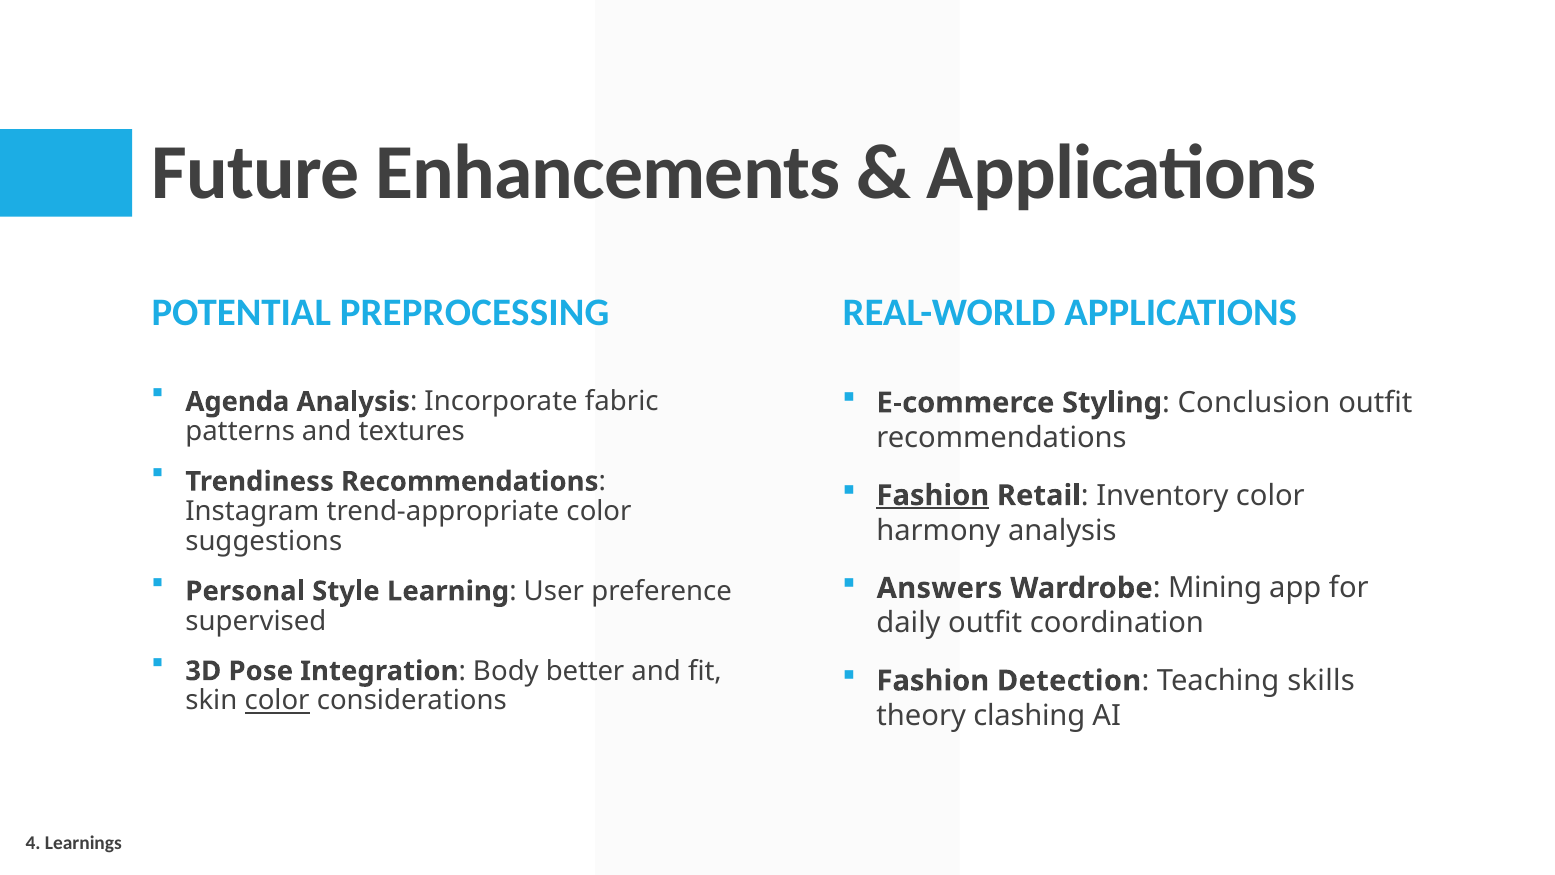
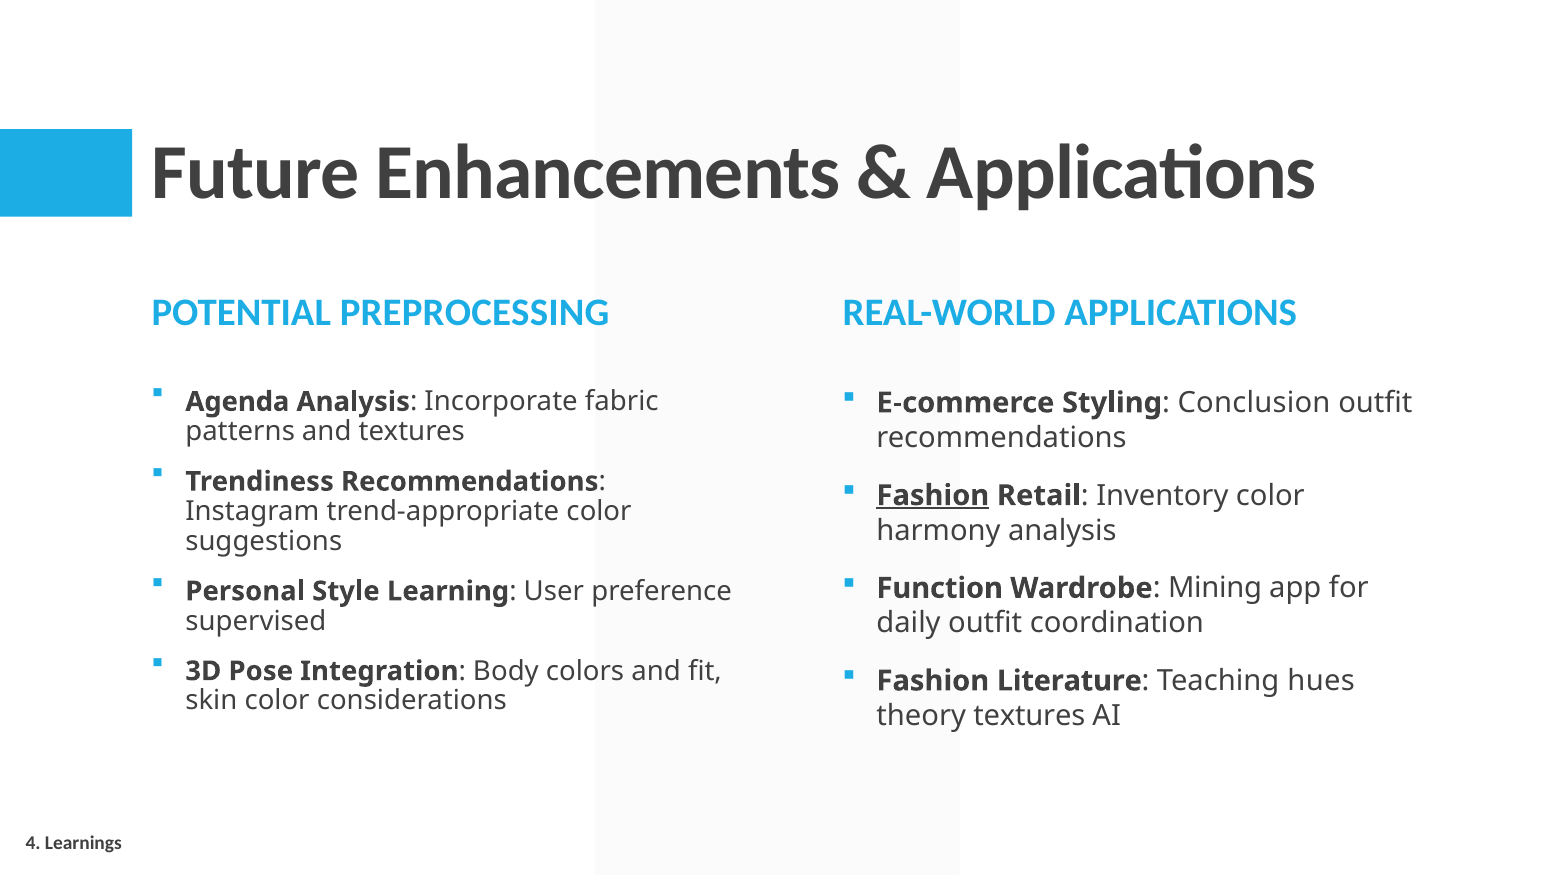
Answers: Answers -> Function (940, 588)
better: better -> colors (585, 671)
Detection: Detection -> Literature (1069, 681)
skills: skills -> hues (1321, 681)
color underline: present -> none (277, 701)
theory clashing: clashing -> textures (1029, 716)
